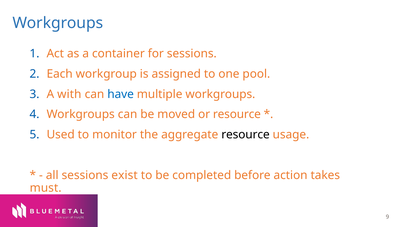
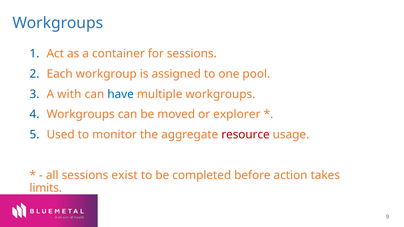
or resource: resource -> explorer (237, 115)
resource colour: black -> red (246, 135)
must: must -> limits (46, 188)
